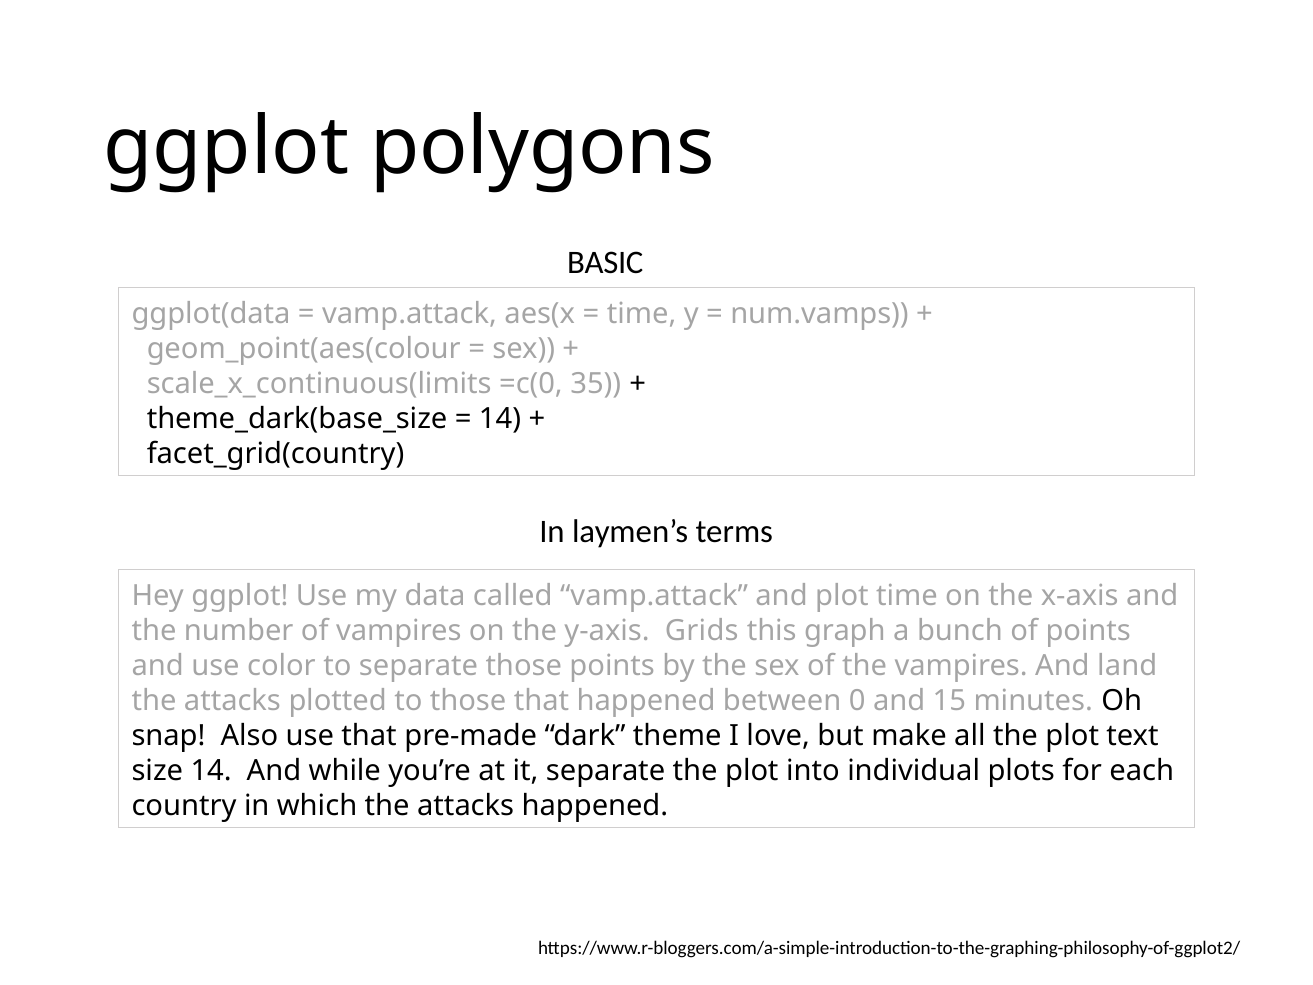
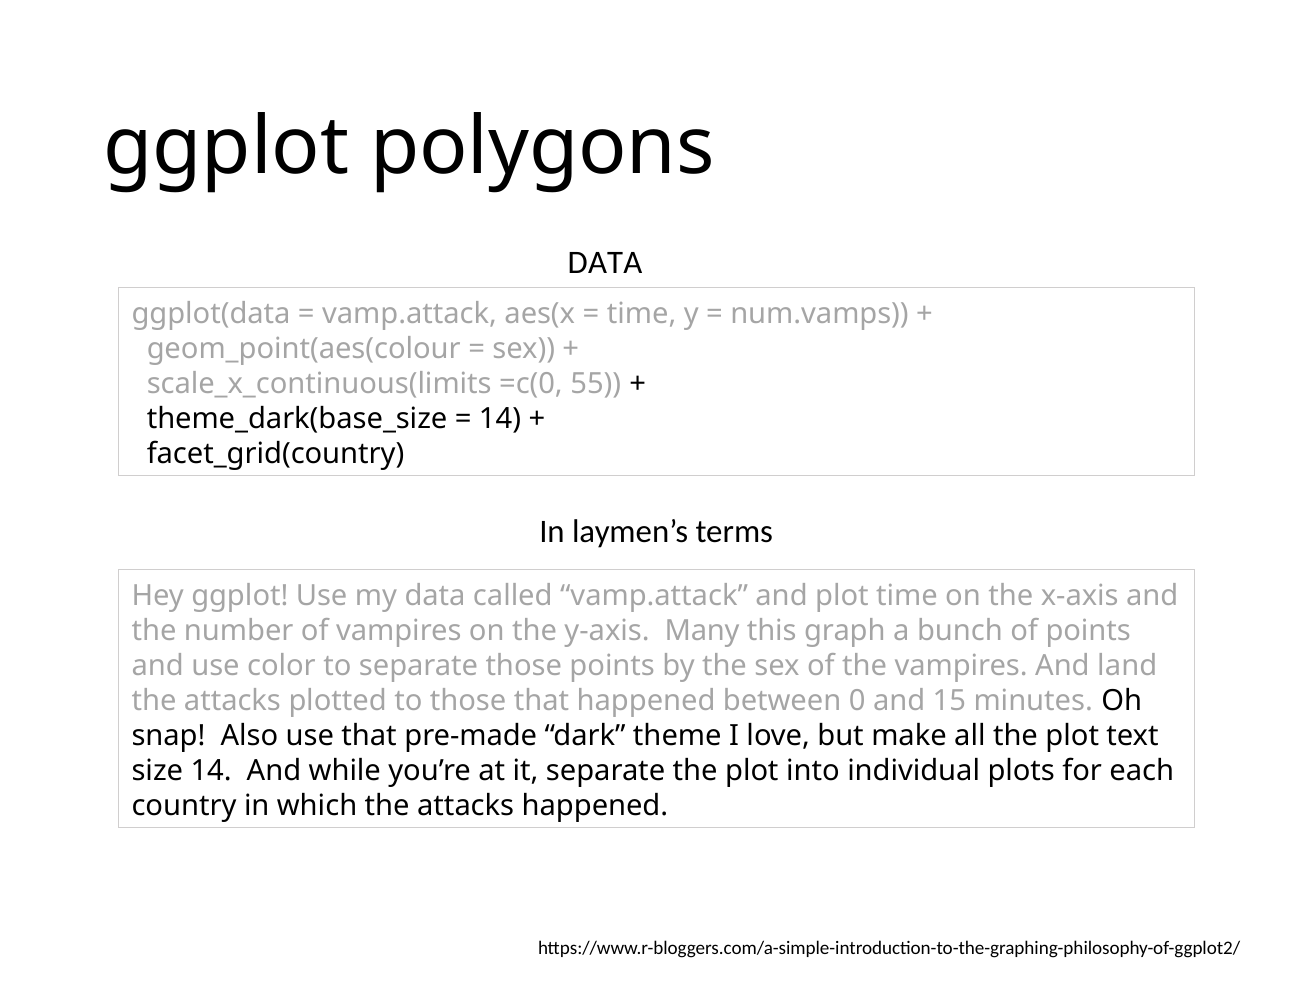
BASIC: BASIC -> DATA (605, 263)
35: 35 -> 55 (596, 384)
Grids: Grids -> Many (702, 630)
